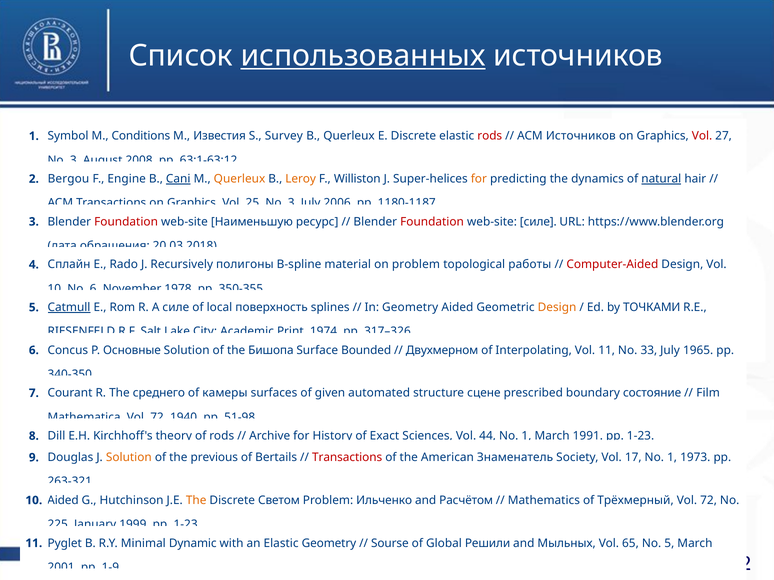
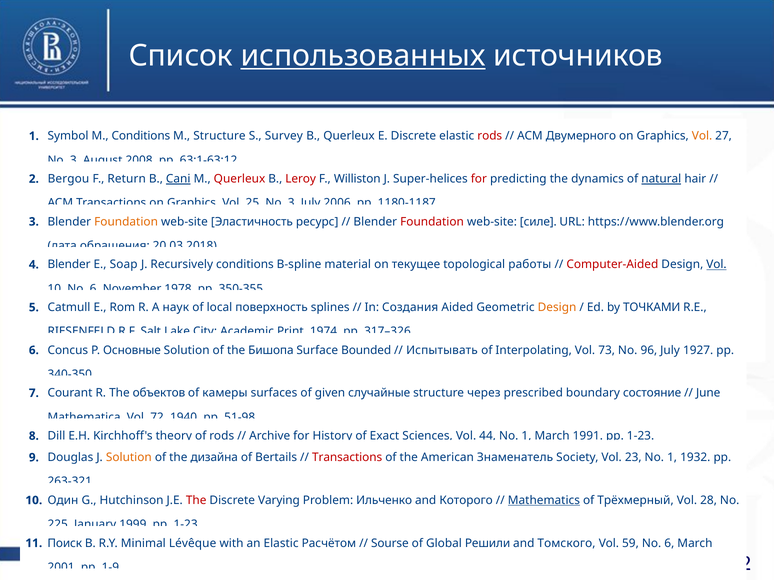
M Известия: Известия -> Structure (219, 136)
ACM Источников: Источников -> Двумерного (581, 136)
Vol colour: red -> orange (702, 136)
F Engine: Engine -> Return (127, 179)
Querleux colour: orange -> red (240, 179)
Leroy colour: orange -> red (301, 179)
for colour: orange -> red (479, 179)
Foundation colour: red -> orange (126, 222)
Наименьшую: Наименьшую -> Эластичность (252, 222)
4 Сплайн: Сплайн -> Blender (69, 265)
Rado: Rado -> Soap (124, 265)
Recursively полигоны: полигоны -> conditions (245, 265)
on problem: problem -> текущее (416, 265)
Vol underline: none -> present (716, 265)
Catmull underline: present -> none (69, 308)
A силе: силе -> наук (176, 308)
In Geometry: Geometry -> Создания (410, 308)
Двухмерном: Двухмерном -> Испытывать (442, 351)
Vol 11: 11 -> 73 (607, 351)
33: 33 -> 96 (649, 351)
1965: 1965 -> 1927 (698, 351)
среднего: среднего -> объектов (159, 393)
automated: automated -> случайные (379, 393)
сцене: сцене -> через (484, 393)
Film: Film -> June (708, 393)
the previous: previous -> дизайна (214, 458)
17: 17 -> 23 (633, 458)
1973: 1973 -> 1932 (695, 458)
10 Aided: Aided -> Один (63, 501)
The colour: orange -> red (196, 501)
Светом: Светом -> Varying (279, 501)
Расчётом: Расчётом -> Которого (466, 501)
Mathematics underline: none -> present (544, 501)
72: 72 -> 28 (709, 501)
Pyglet: Pyglet -> Поиск (65, 544)
Dynamic: Dynamic -> Lévêque (193, 544)
Elastic Geometry: Geometry -> Расчётом (329, 544)
Мыльных: Мыльных -> Томского (566, 544)
65: 65 -> 59 (630, 544)
5: 5 -> 6 (669, 544)
